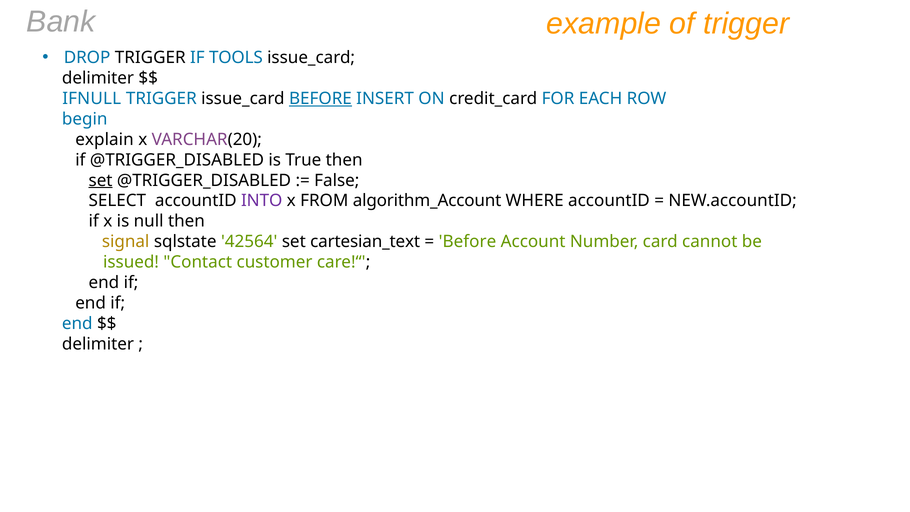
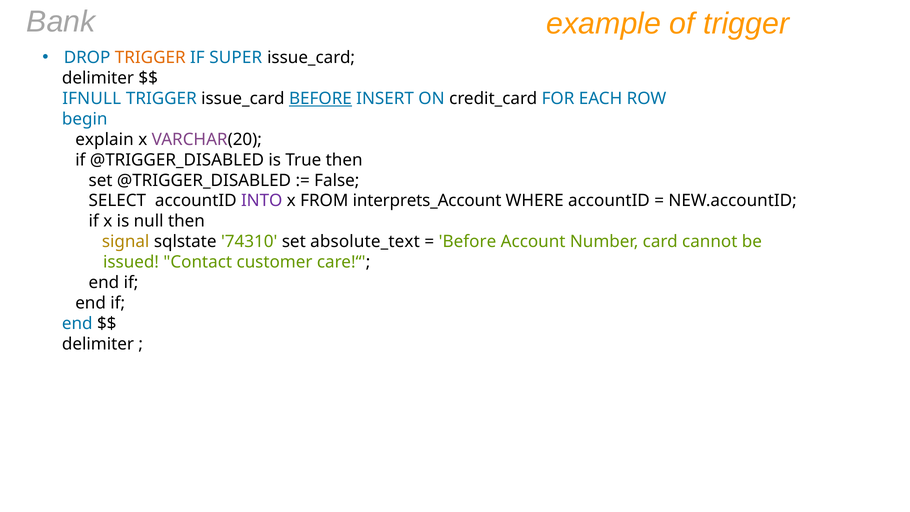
TRIGGER colour: black -> orange (150, 57)
TOOLS: TOOLS -> SUPER (236, 57)
set underline: present -> none (101, 180)
algorithm_Account: algorithm_Account -> interprets_Account (427, 201)
42564: 42564 -> 74310 (249, 242)
cartesian_text: cartesian_text -> absolute_text (365, 242)
